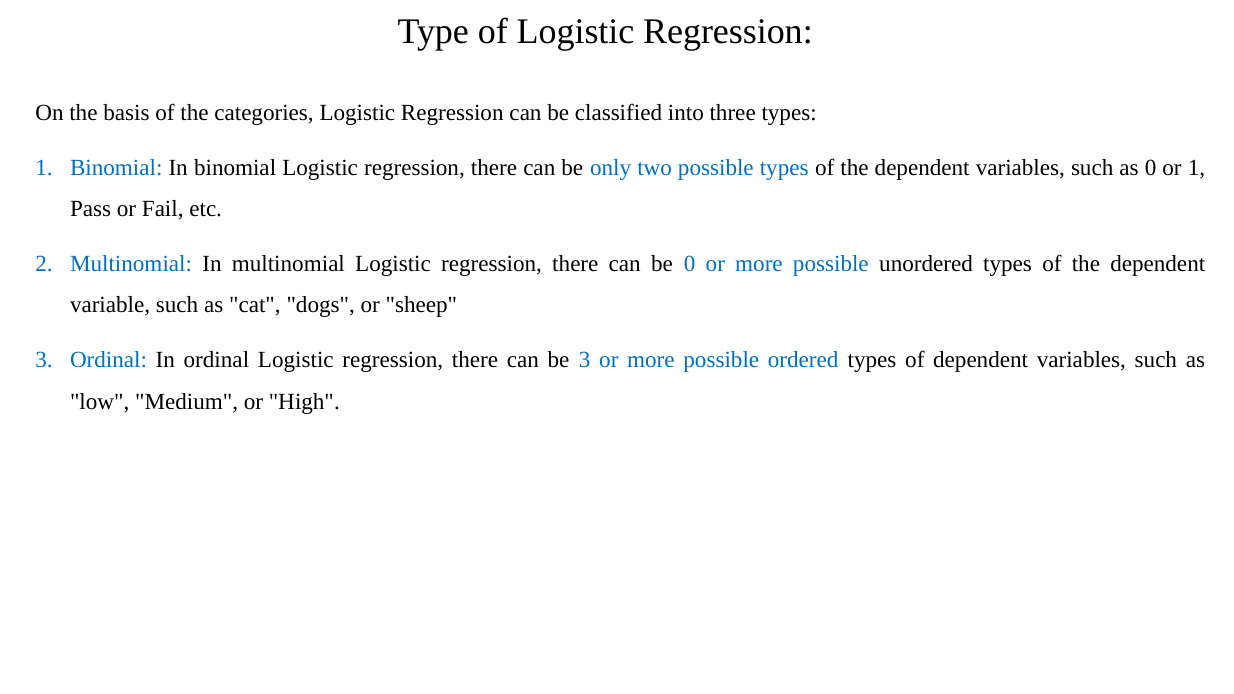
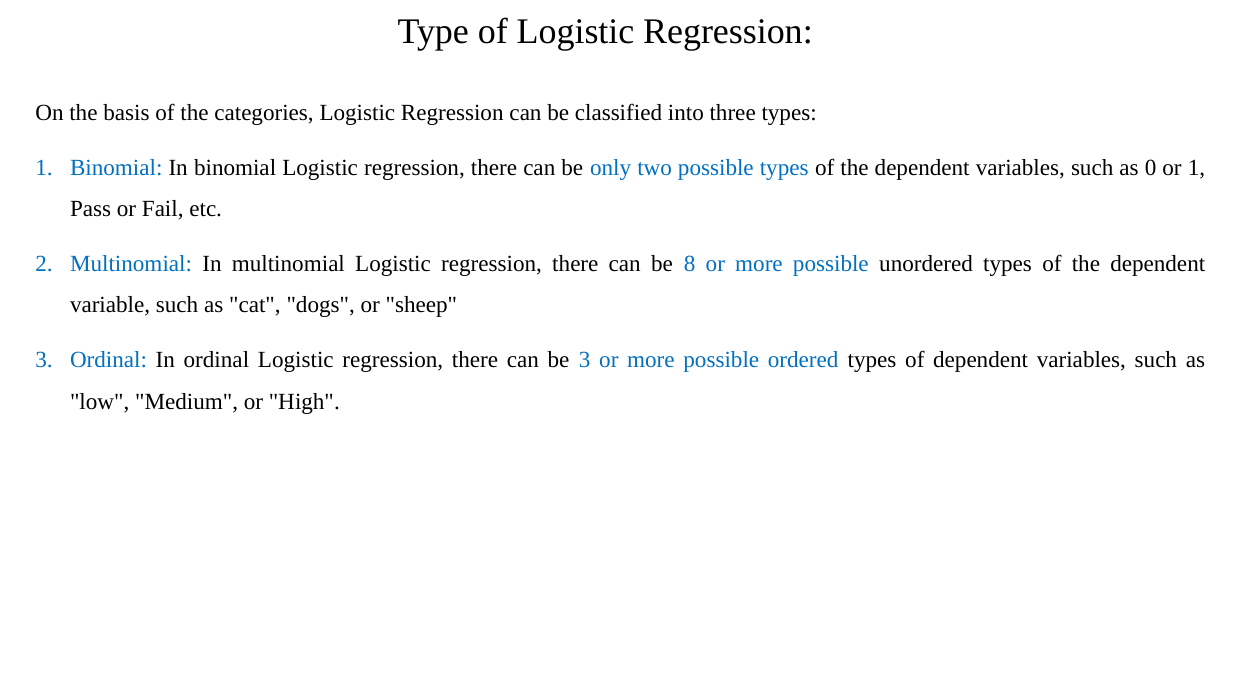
be 0: 0 -> 8 (690, 264)
